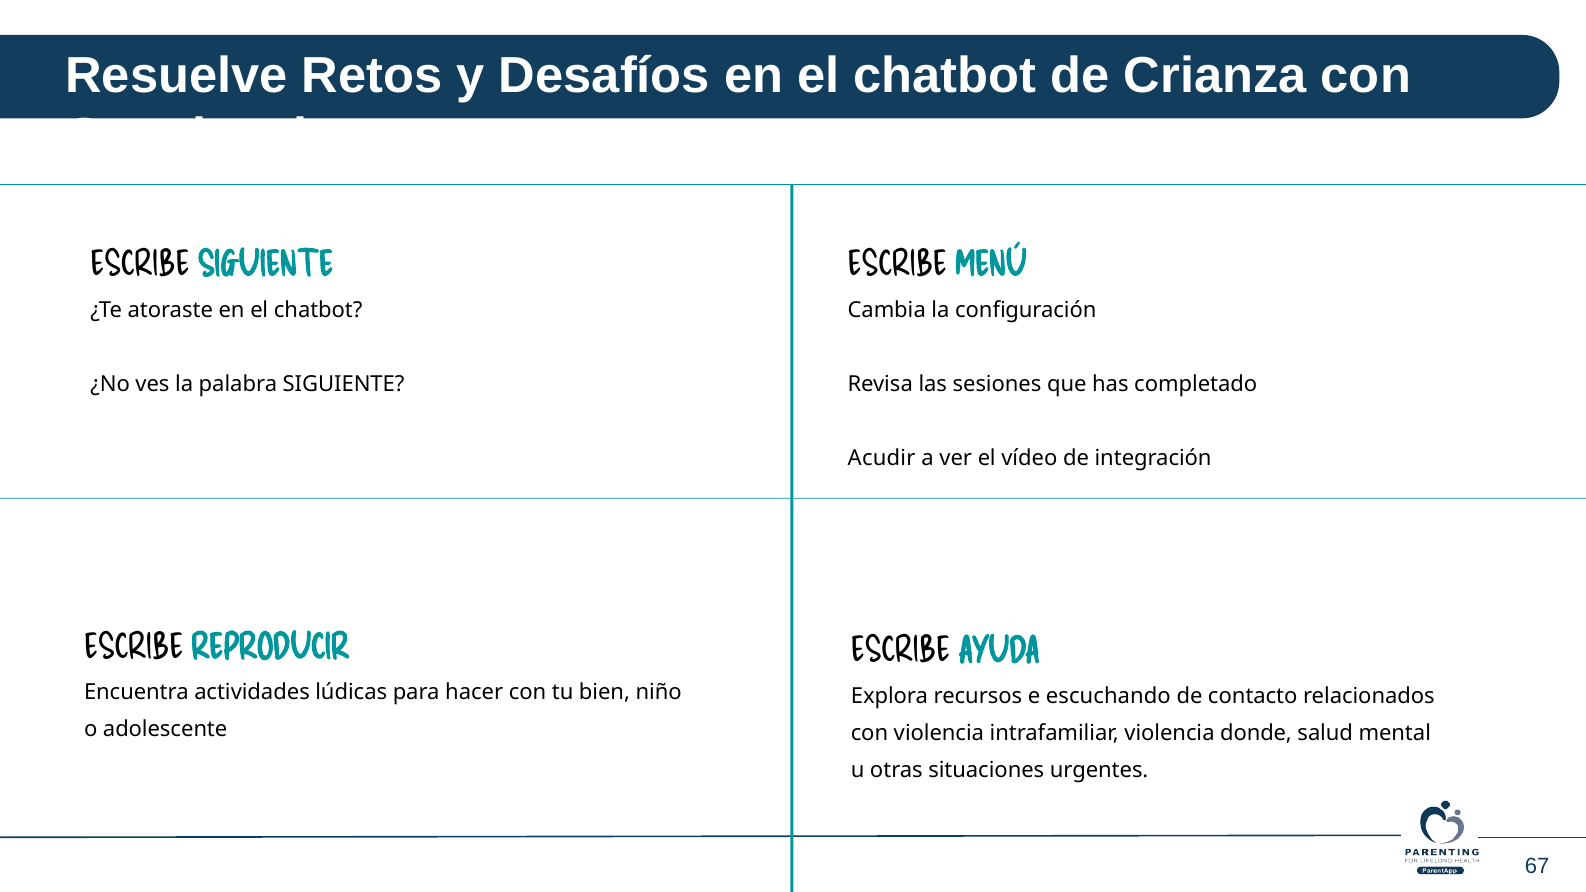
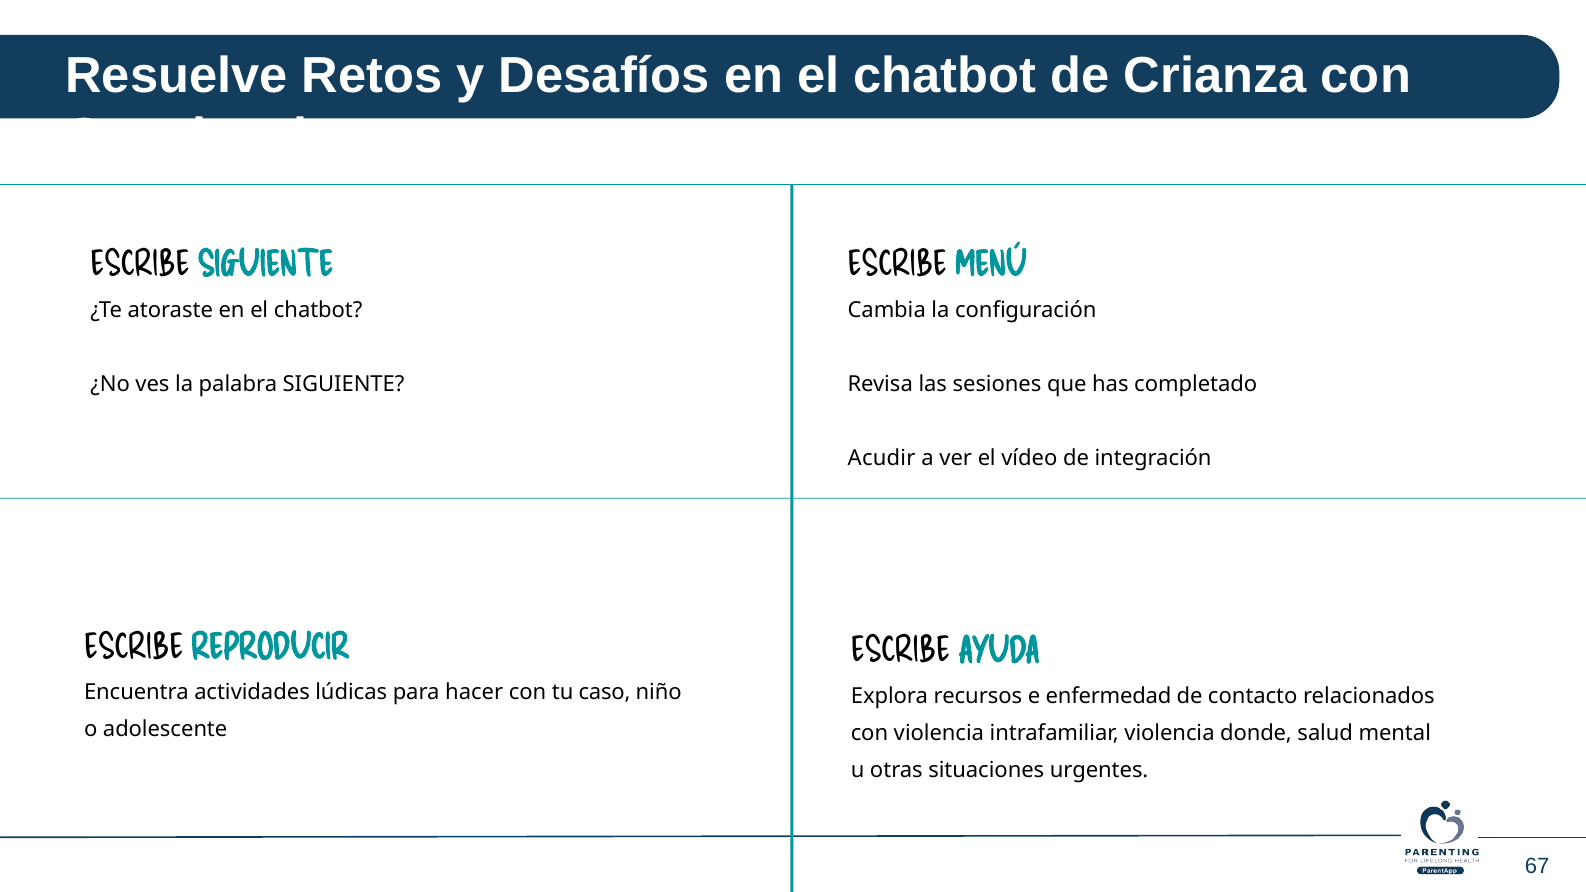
bien: bien -> caso (605, 693)
escuchando: escuchando -> enfermedad (1109, 696)
